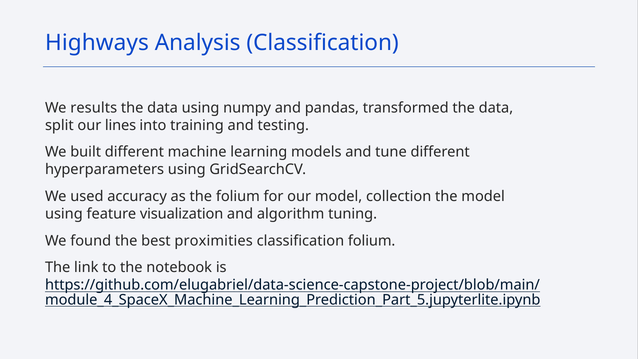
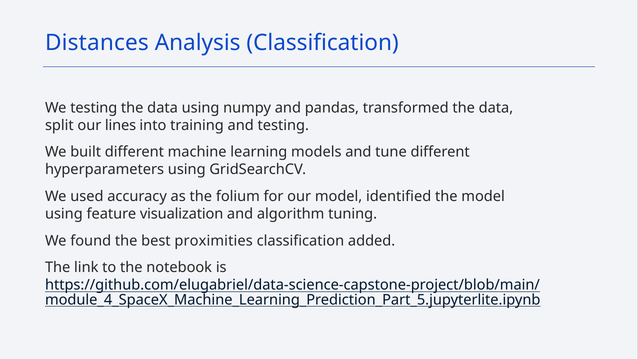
Highways: Highways -> Distances (97, 43)
We results: results -> testing (94, 108)
collection: collection -> identified (399, 196)
classification folium: folium -> added (372, 241)
